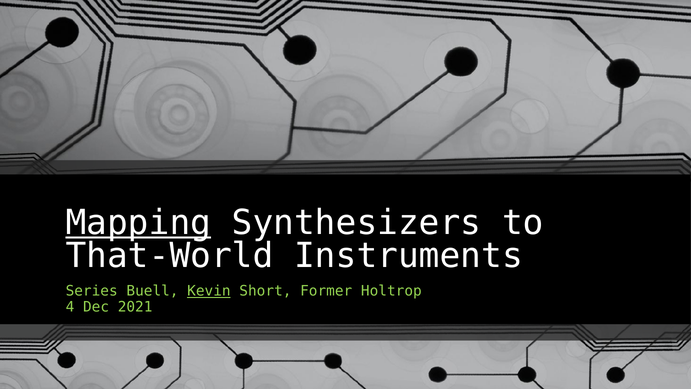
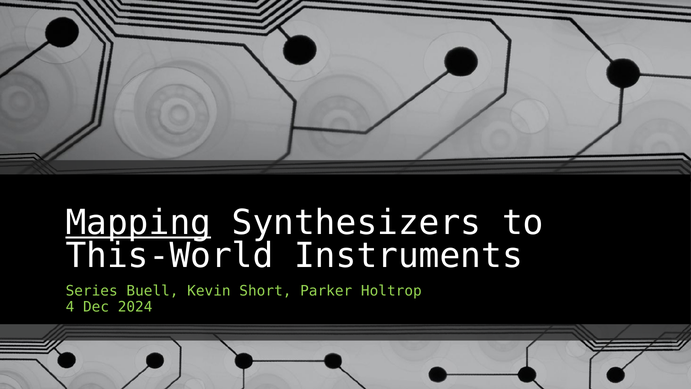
That-World: That-World -> This-World (170, 256)
Kevin underline: present -> none (209, 291)
Former: Former -> Parker (326, 291)
2021: 2021 -> 2024 (135, 307)
